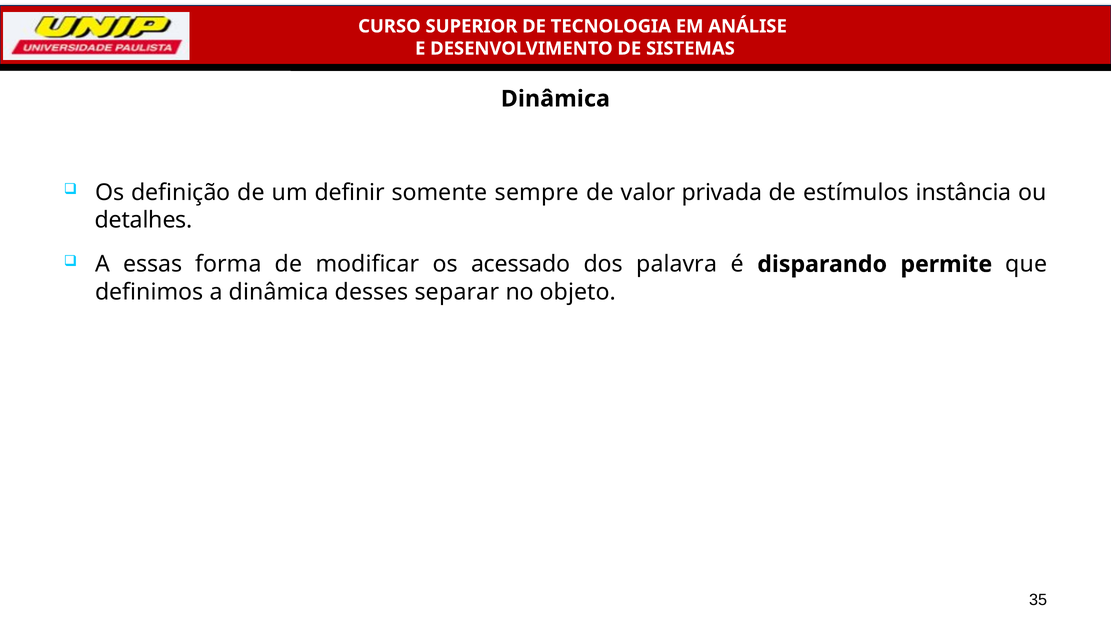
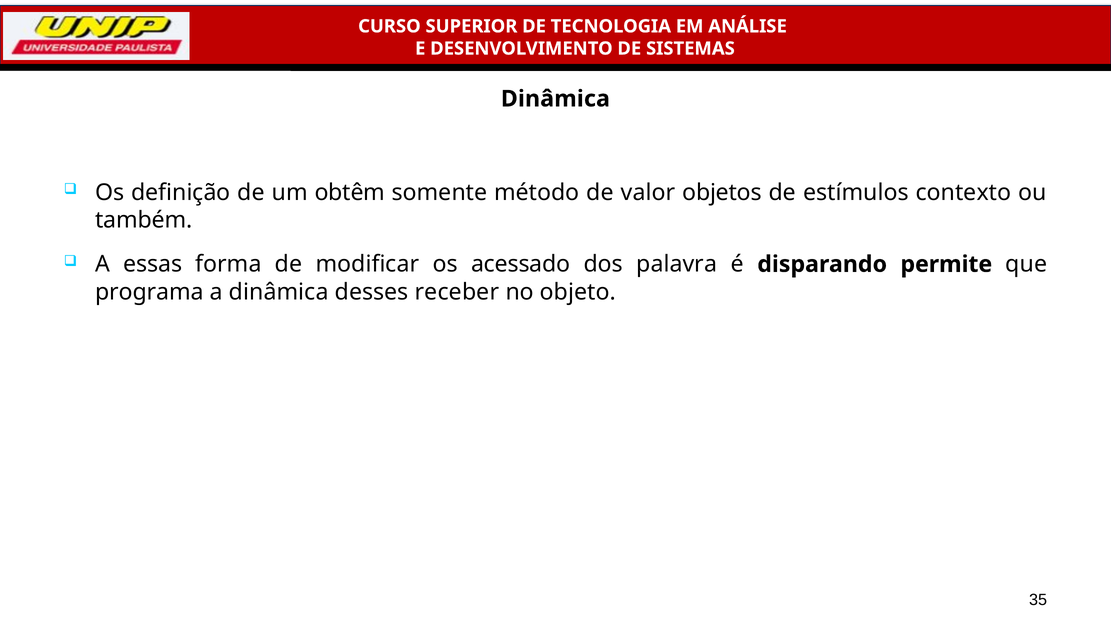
definir: definir -> obtêm (350, 192)
sempre: sempre -> método (537, 192)
privada: privada -> objetos (722, 192)
instância: instância -> contexto (963, 192)
detalhes: detalhes -> também (144, 220)
definimos: definimos -> programa (149, 292)
separar: separar -> receber (457, 292)
